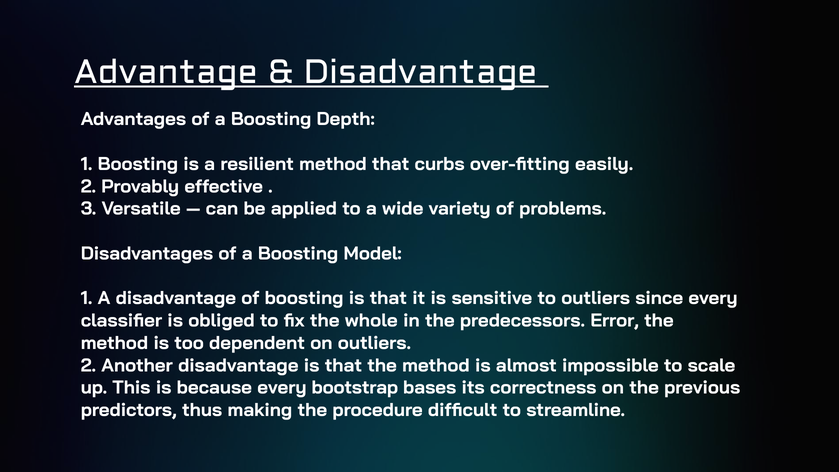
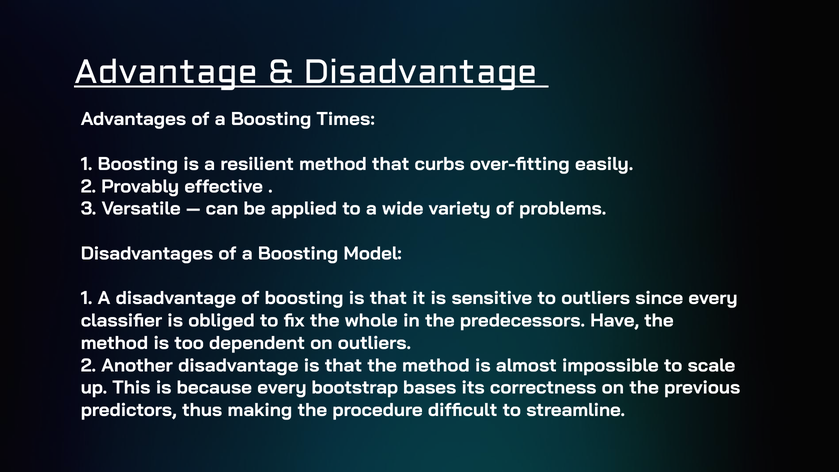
Depth: Depth -> Times (346, 119)
Error: Error -> Have (615, 321)
